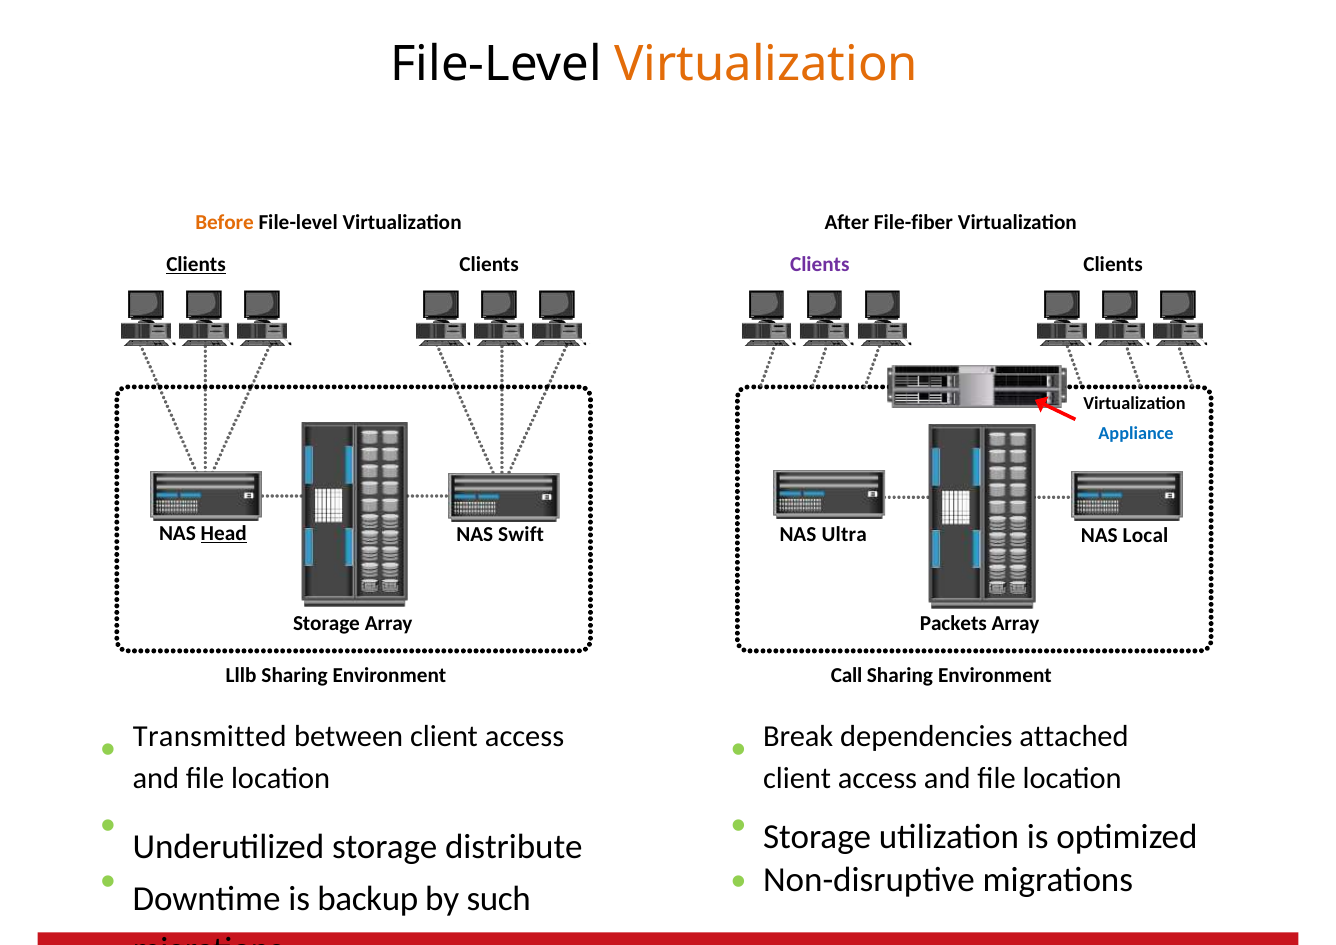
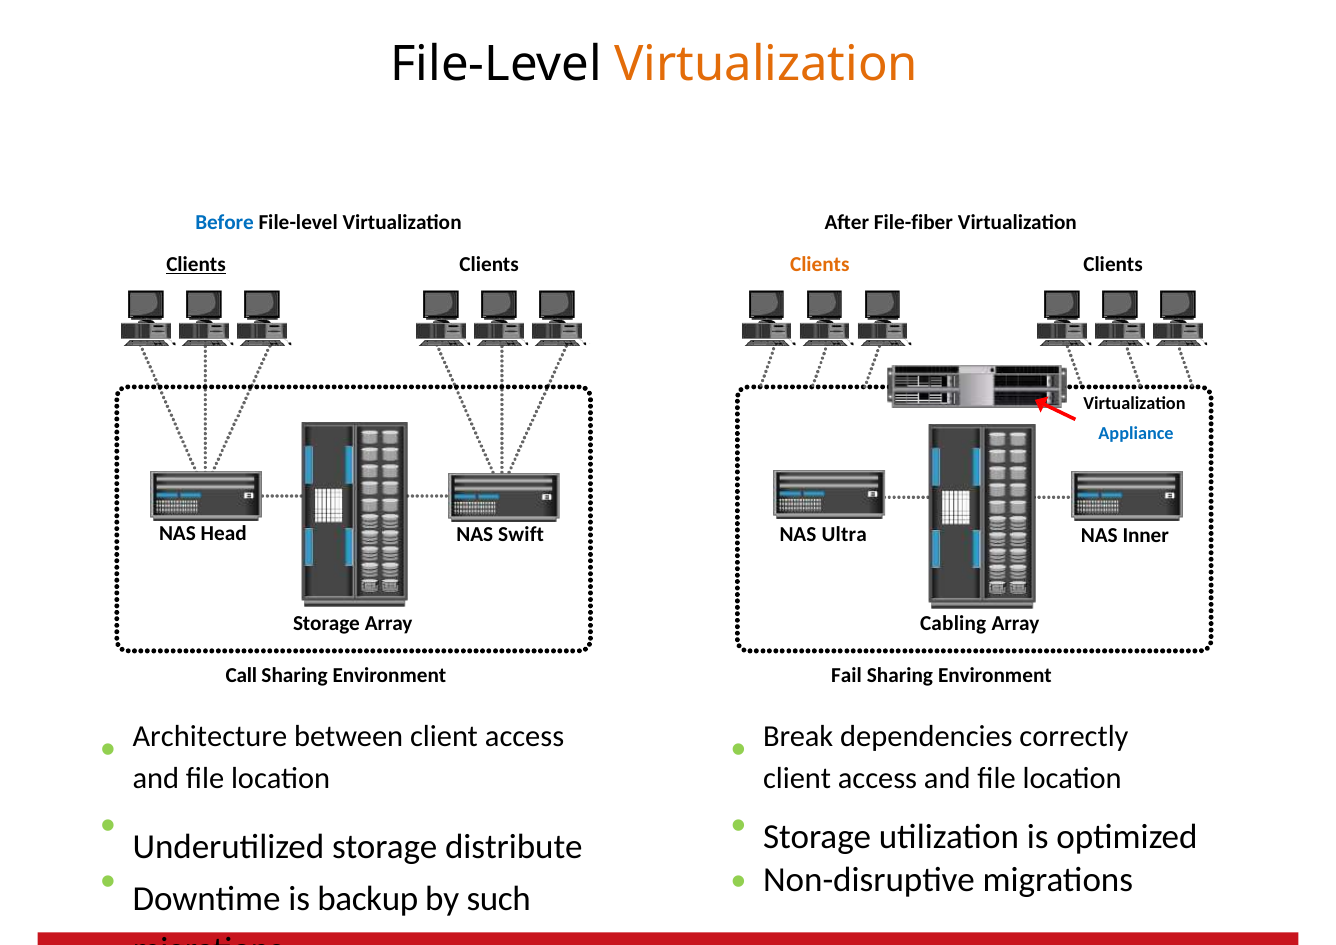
Before colour: orange -> blue (225, 223)
Clients colour: purple -> orange (820, 264)
Head underline: present -> none (224, 534)
Local: Local -> Inner (1146, 536)
Packets: Packets -> Cabling (953, 624)
Lllb: Lllb -> Call (241, 676)
Call: Call -> Fail (847, 676)
Transmitted: Transmitted -> Architecture (210, 737)
attached: attached -> correctly (1074, 737)
